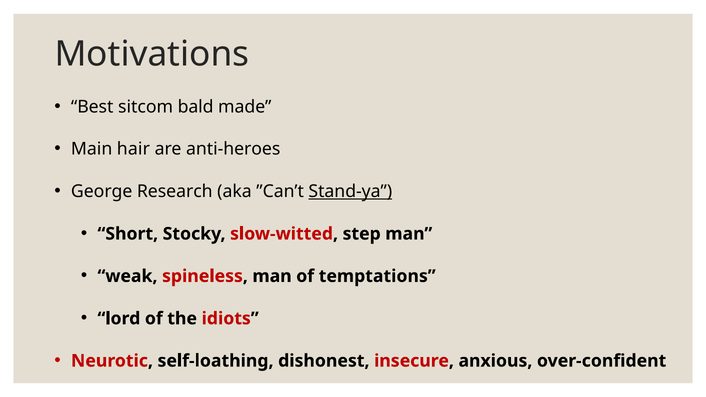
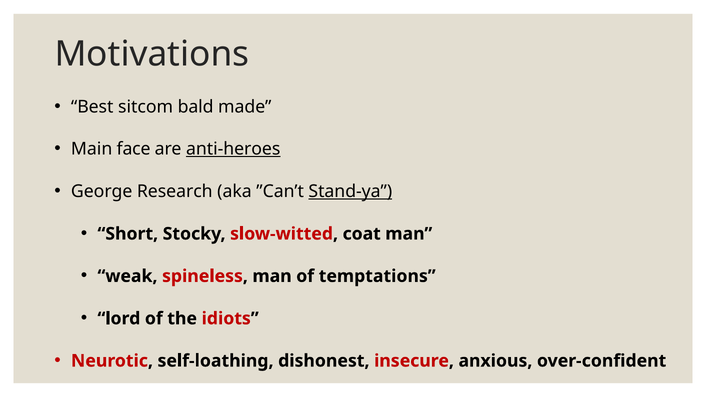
hair: hair -> face (134, 149)
anti-heroes underline: none -> present (233, 149)
step: step -> coat (362, 234)
